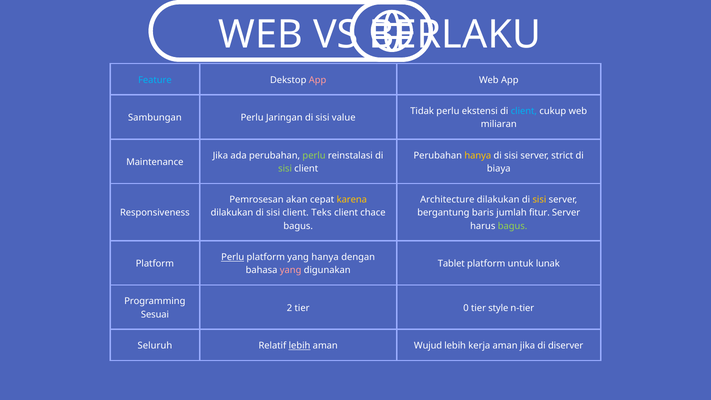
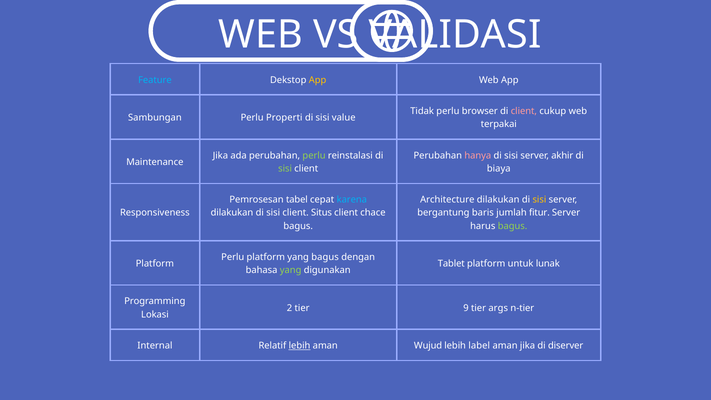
BERLAKU: BERLAKU -> VALIDASI (455, 35)
App colour: pink -> yellow (318, 80)
ekstensi: ekstensi -> browser (480, 111)
client colour: light blue -> pink (524, 111)
Jaringan: Jaringan -> Properti (284, 118)
miliaran: miliaran -> terpakai (499, 124)
hanya colour: yellow -> pink (478, 155)
strict: strict -> akhir (562, 155)
akan: akan -> tabel (297, 200)
karena colour: yellow -> light blue (352, 200)
Teks: Teks -> Situs (322, 213)
Perlu underline: present -> none (233, 257)
yang hanya: hanya -> bagus (325, 257)
yang colour: pink -> light green (291, 270)
0: 0 -> 9 (466, 308)
style: style -> args (498, 308)
Sesuai: Sesuai -> Lokasi (155, 314)
Seluruh: Seluruh -> Internal (155, 346)
kerja: kerja -> label (479, 346)
